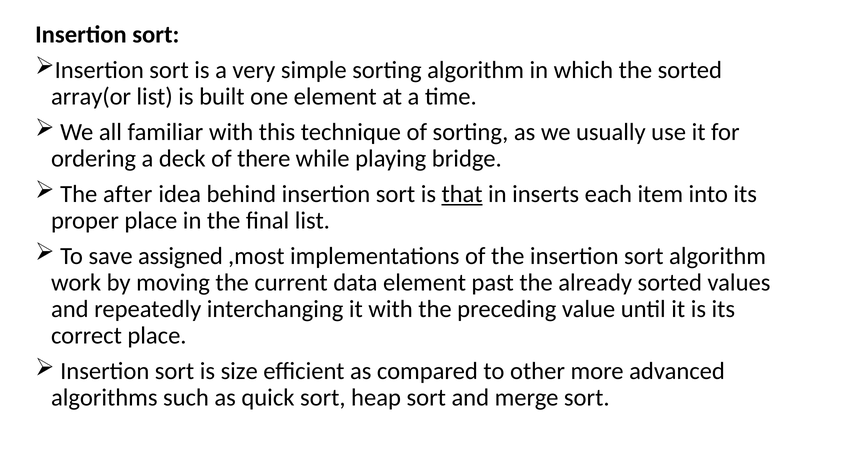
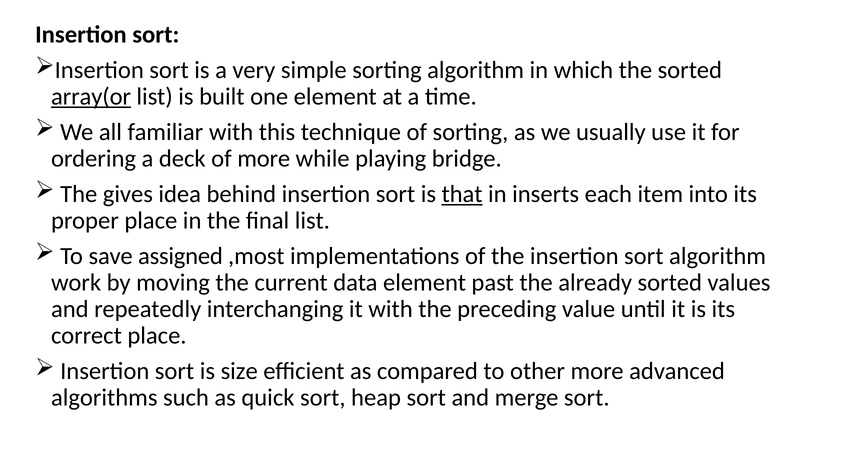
array(or underline: none -> present (91, 97)
of there: there -> more (264, 159)
after: after -> gives (128, 194)
